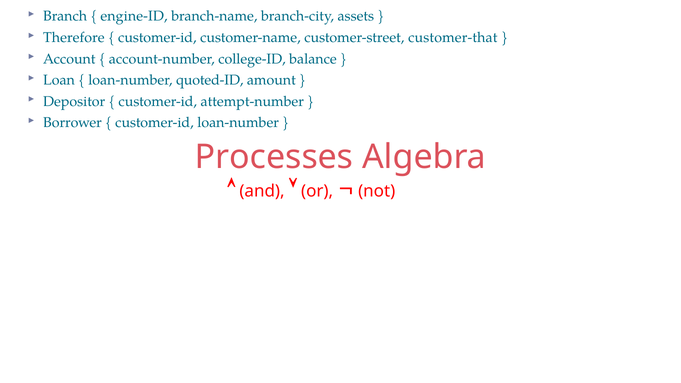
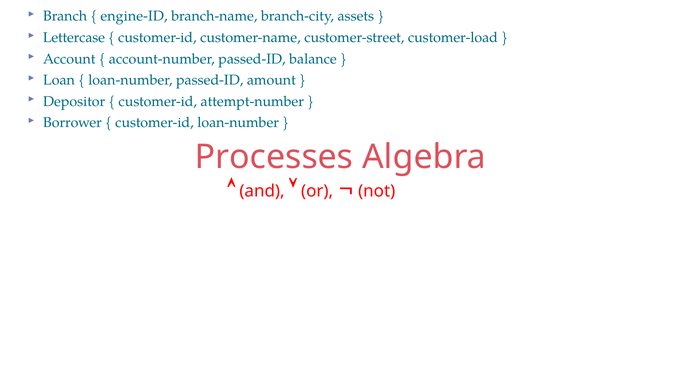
Therefore: Therefore -> Lettercase (74, 38)
customer-that: customer-that -> customer-load (453, 38)
account-number college-ID: college-ID -> passed-ID (252, 59)
loan-number quoted-ID: quoted-ID -> passed-ID (210, 80)
